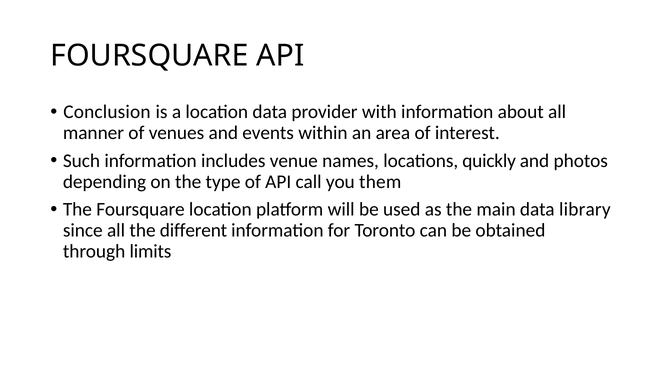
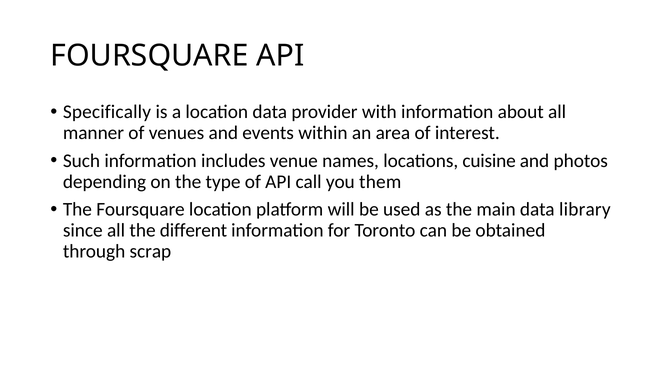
Conclusion: Conclusion -> Specifically (107, 112)
quickly: quickly -> cuisine (489, 161)
limits: limits -> scrap (150, 251)
